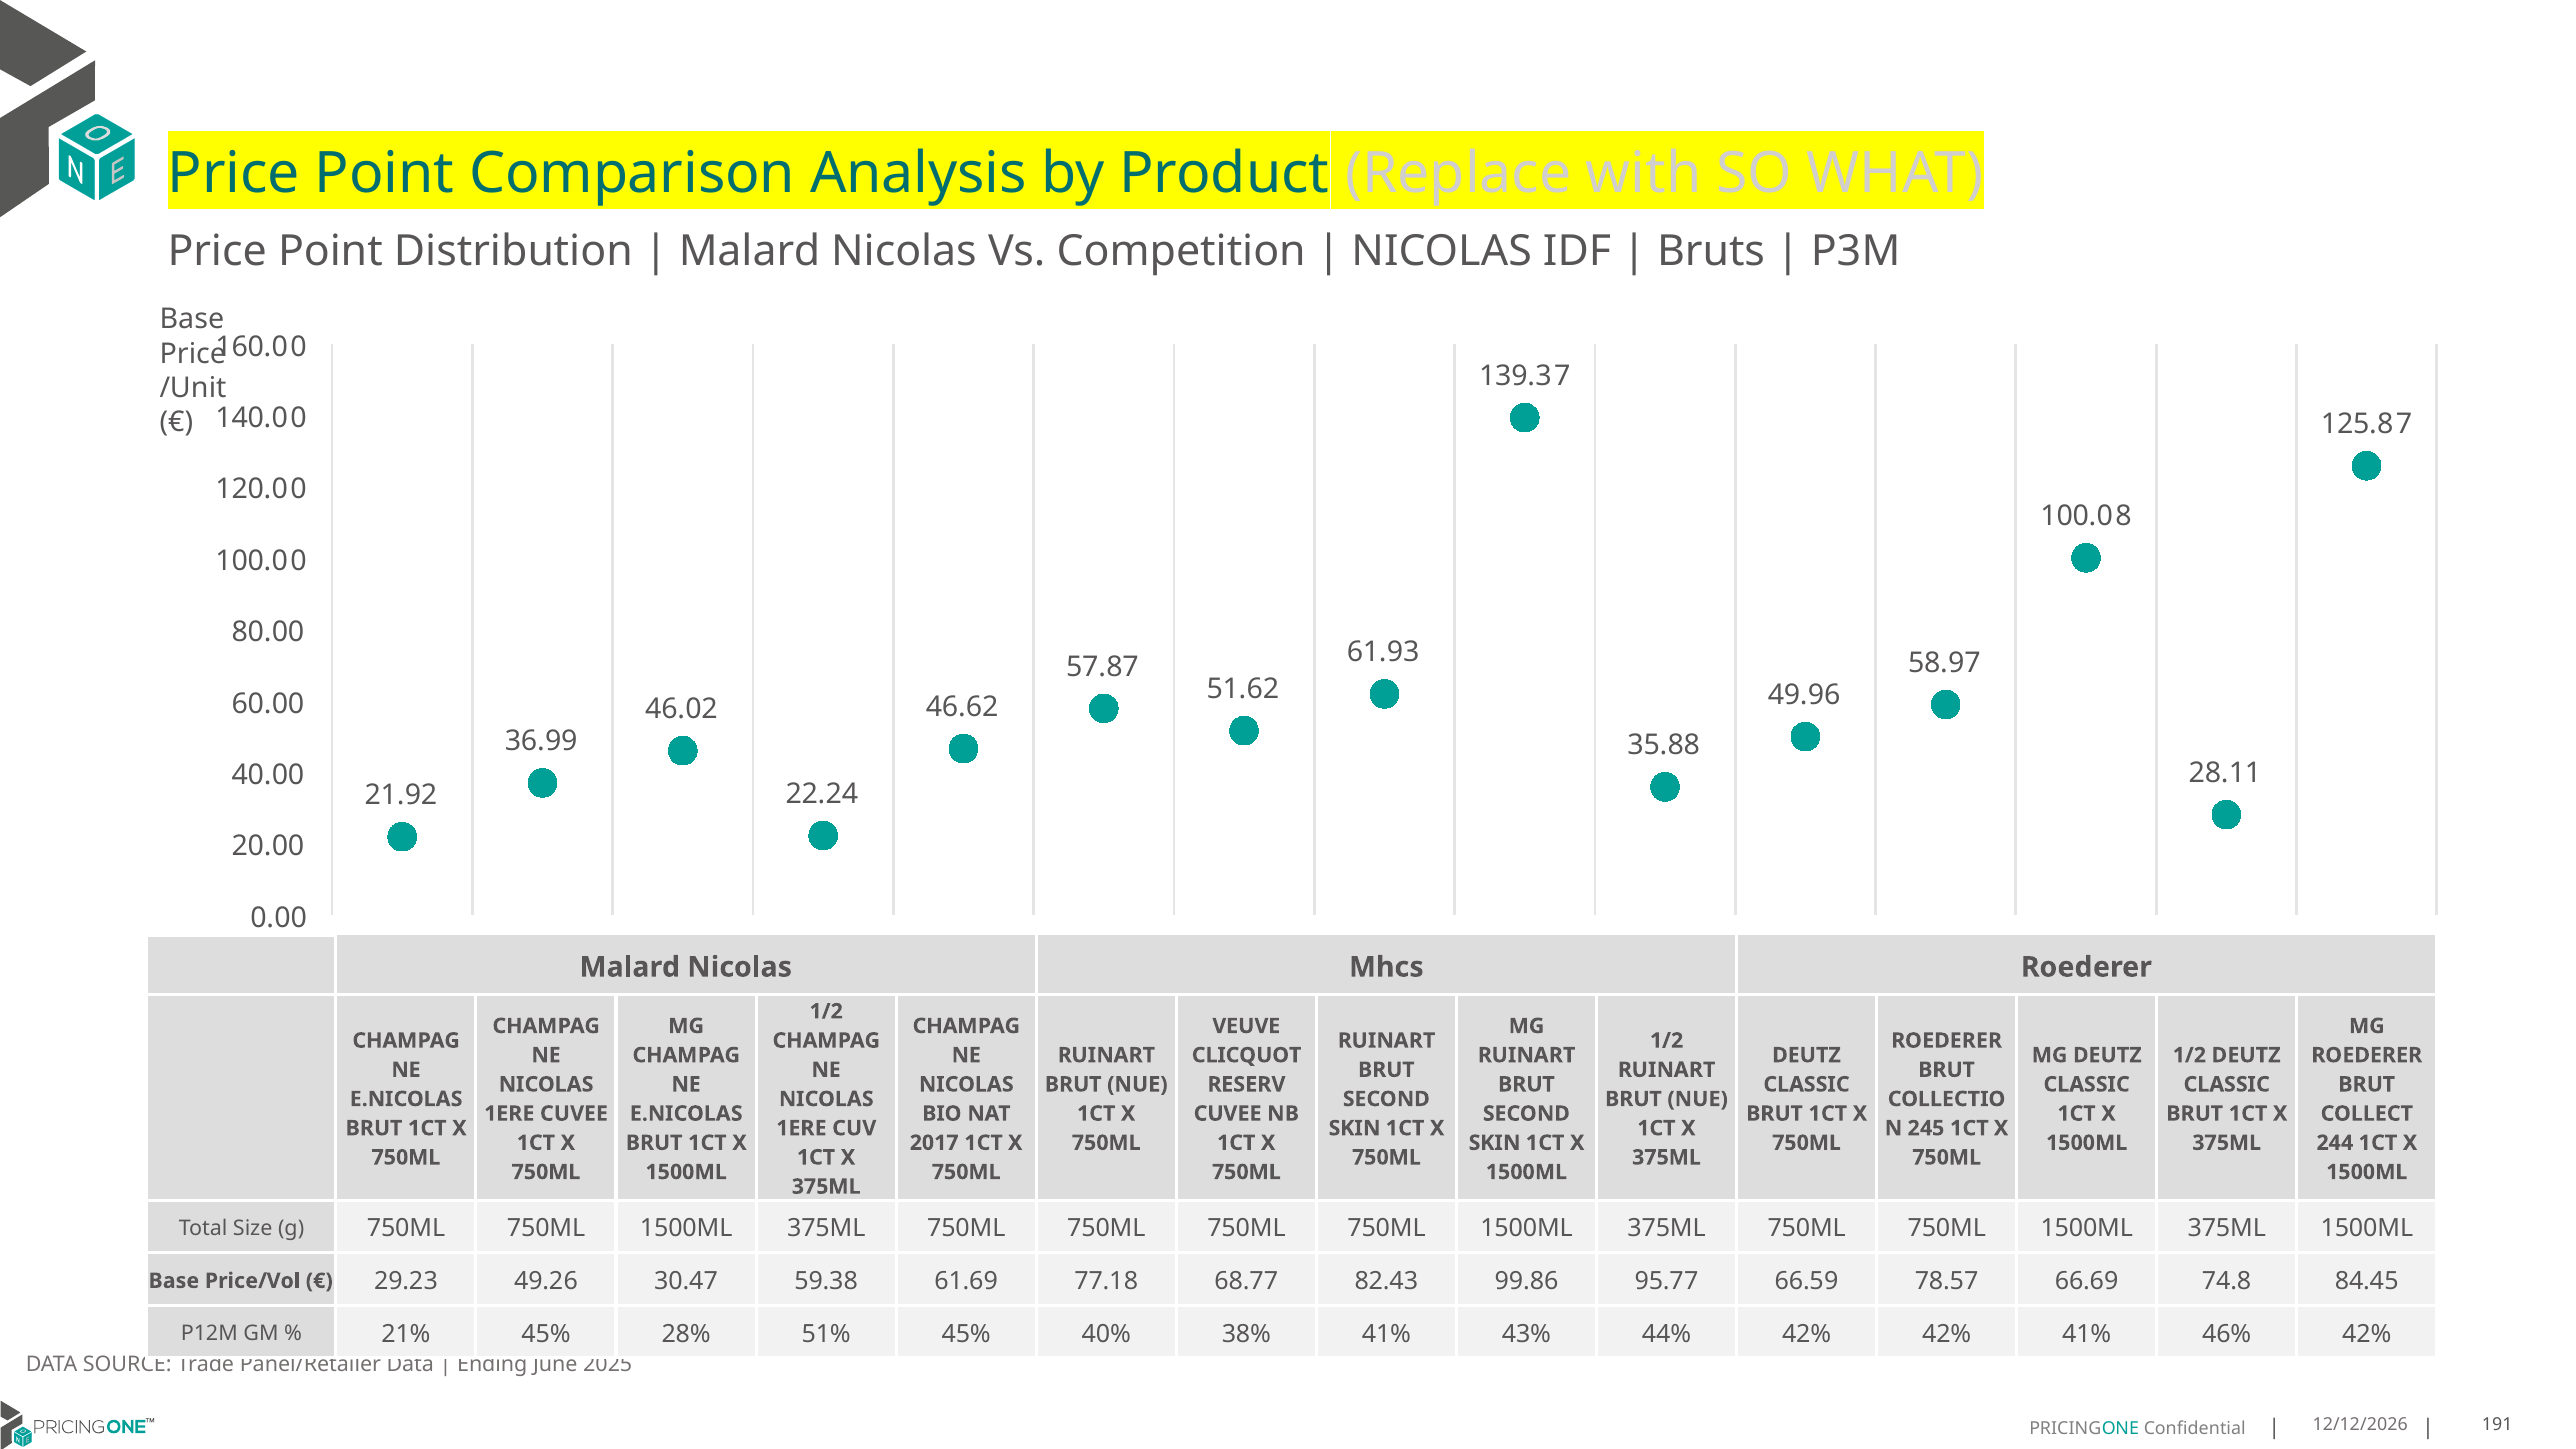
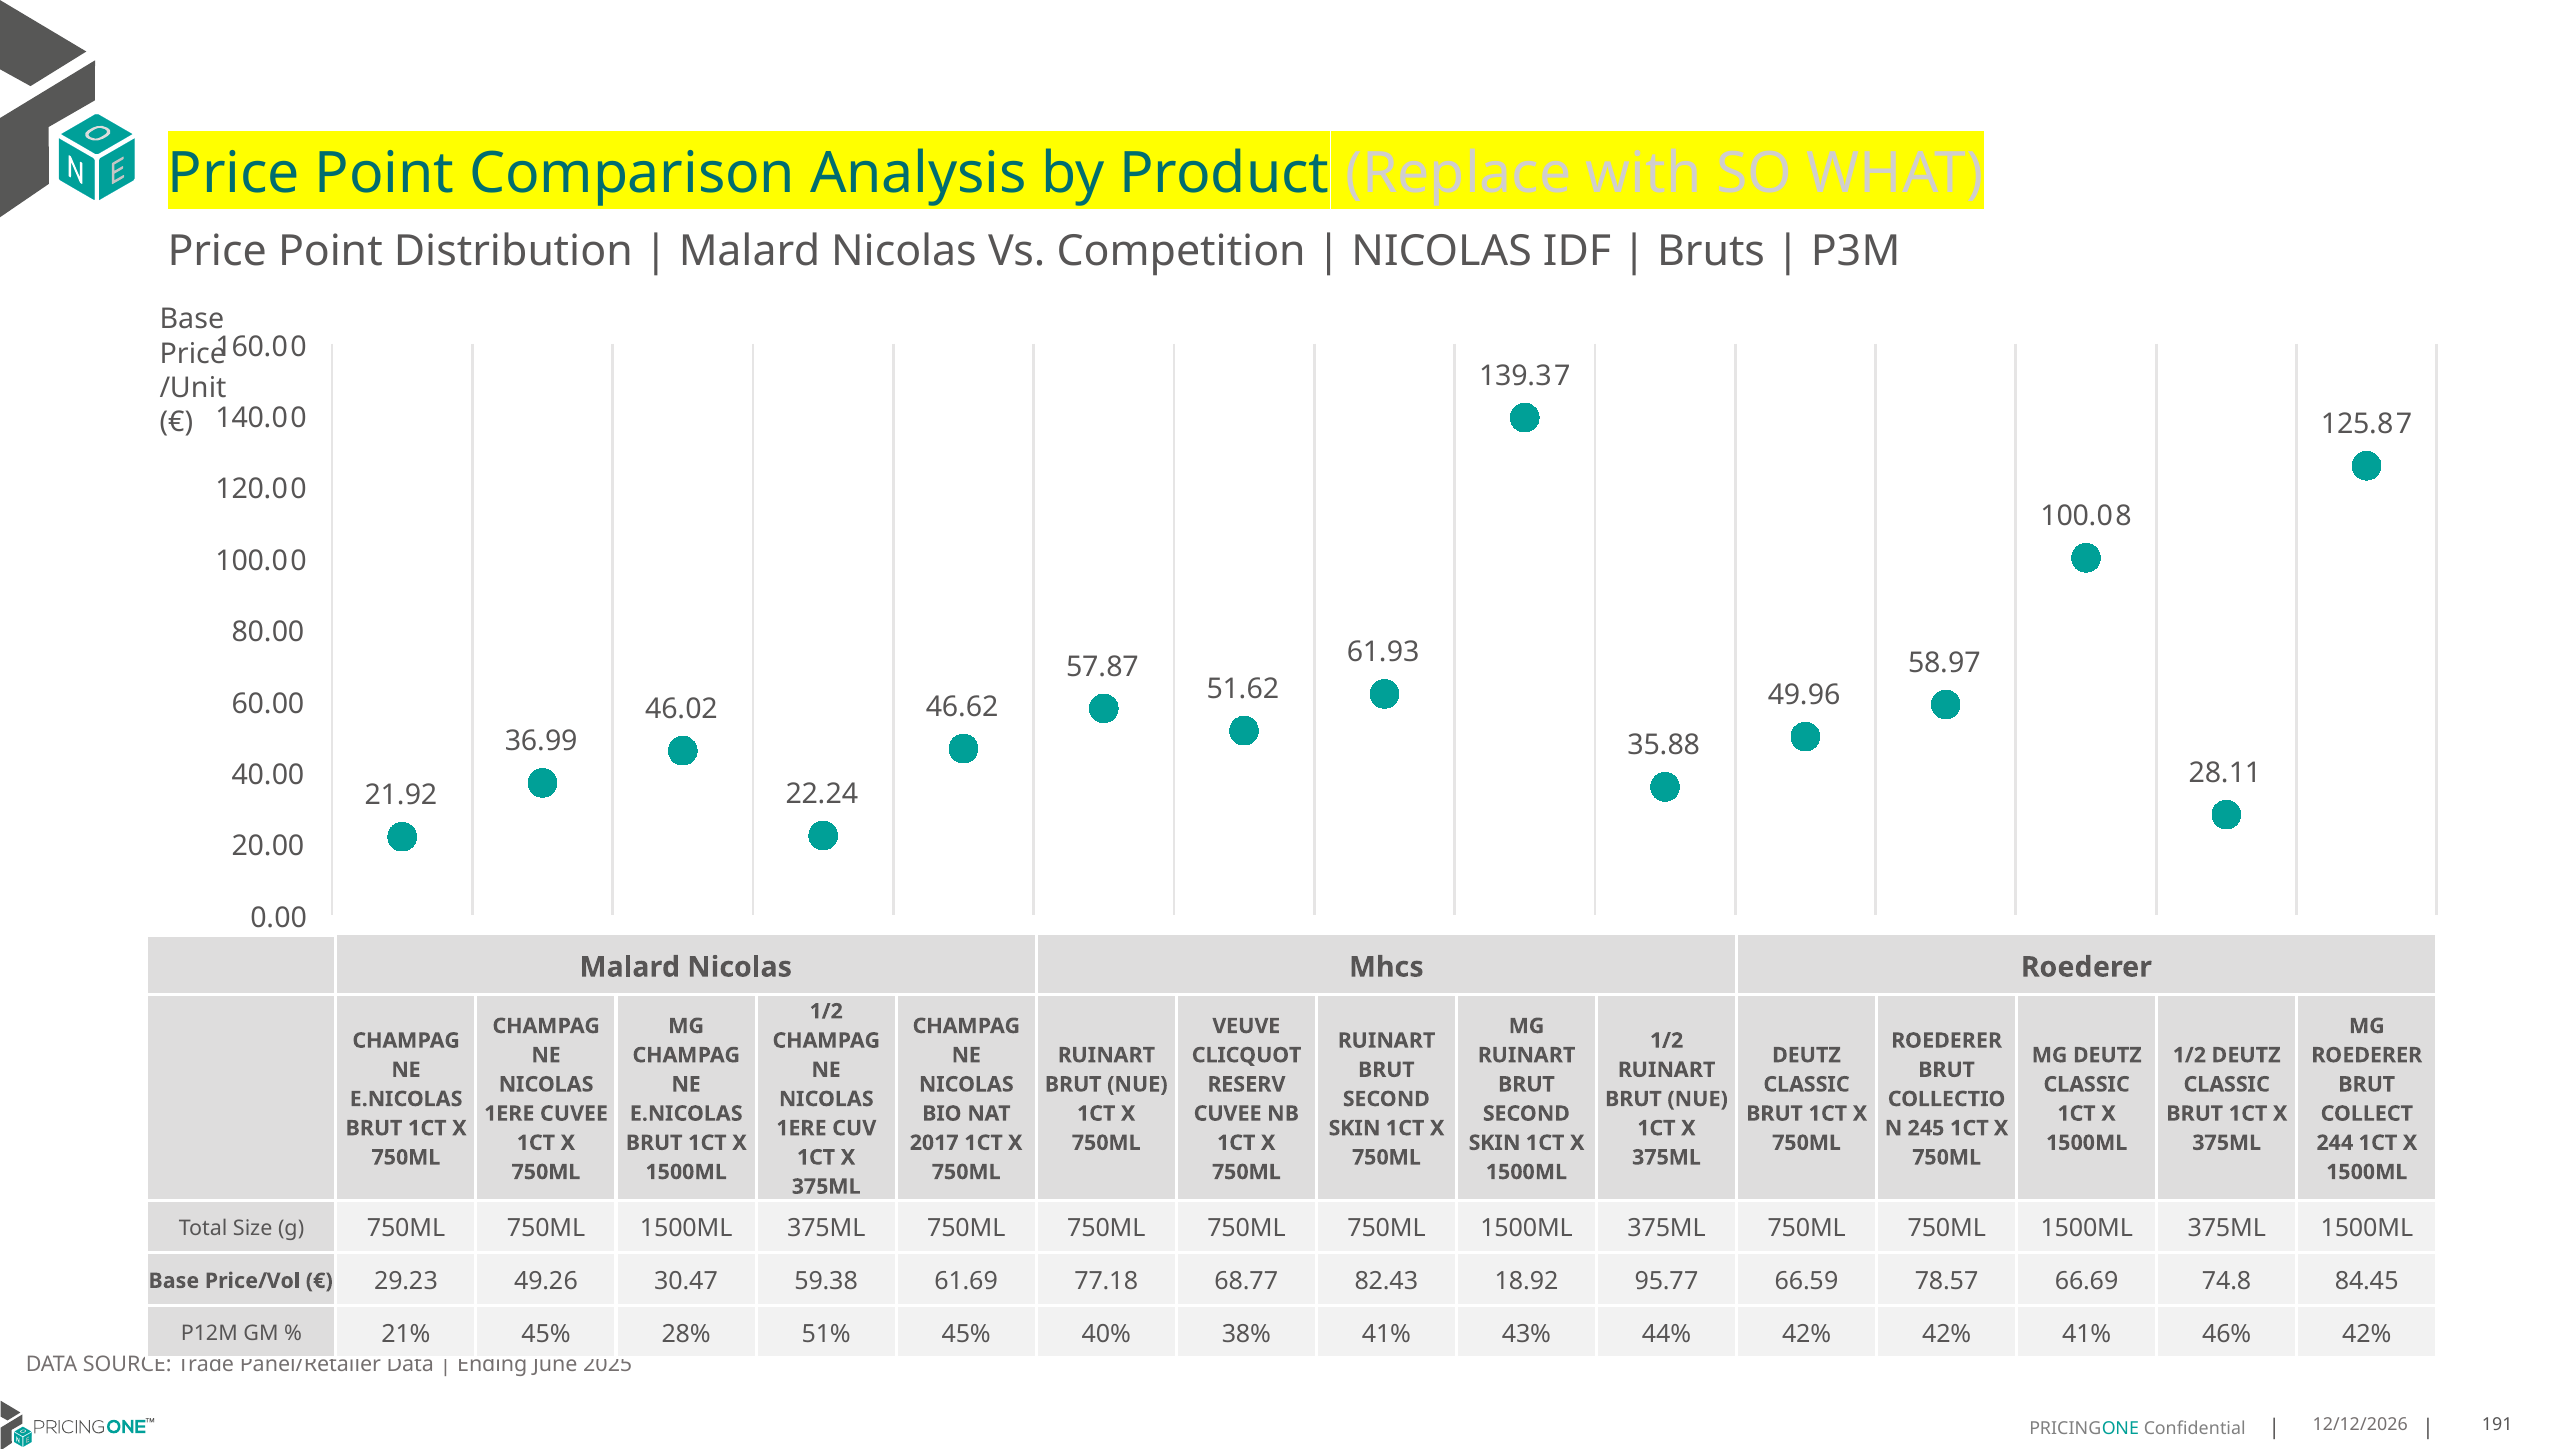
99.86: 99.86 -> 18.92 (1526, 1281)
